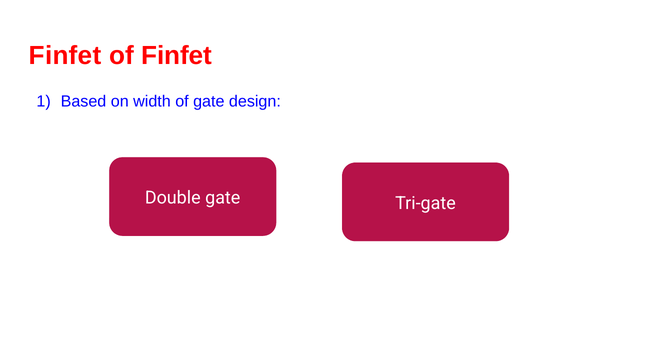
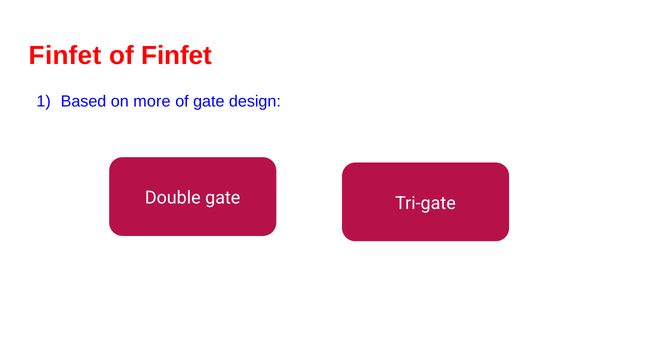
width: width -> more (152, 101)
